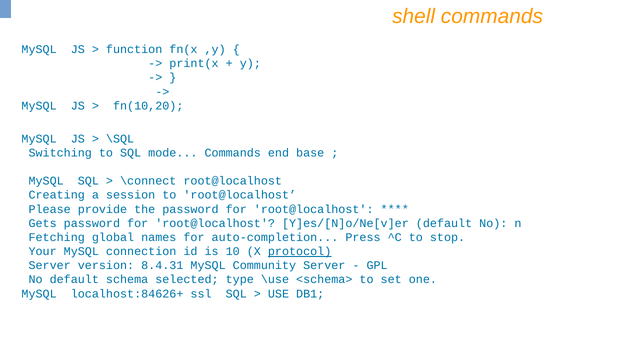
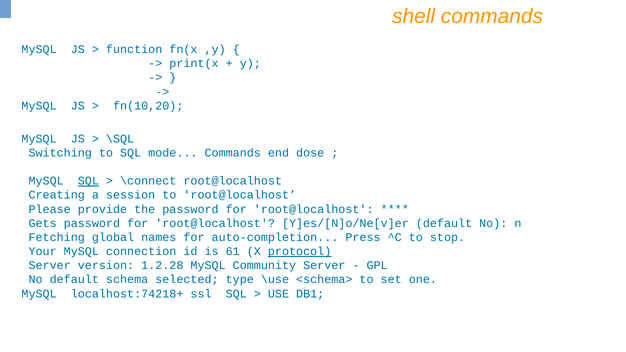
base: base -> dose (310, 153)
SQL underline: none -> present (88, 181)
10: 10 -> 61 (233, 251)
8.4.31: 8.4.31 -> 1.2.28 (162, 266)
localhost:84626+: localhost:84626+ -> localhost:74218+ (127, 294)
